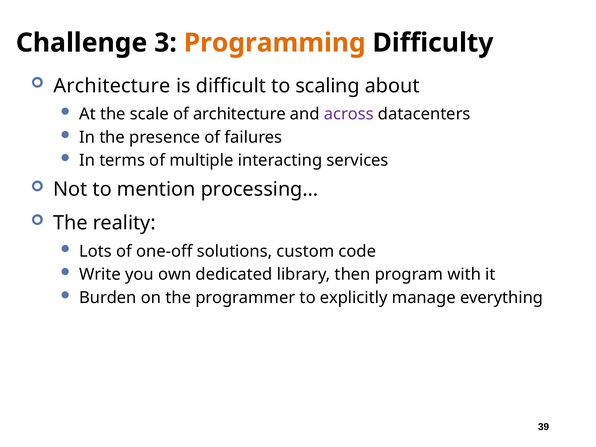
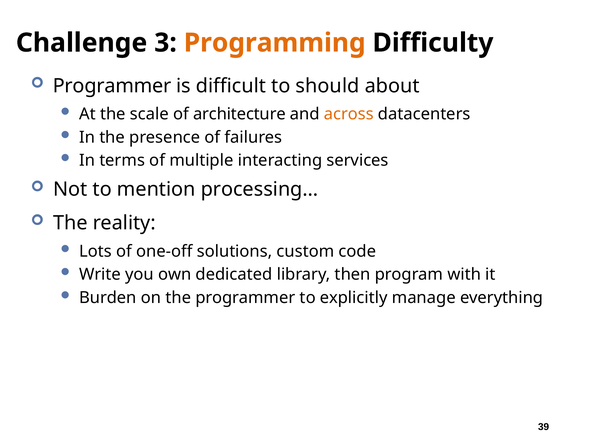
Architecture: Architecture -> Programmer (112, 86)
scaling: scaling -> should (328, 86)
across colour: purple -> orange (349, 114)
